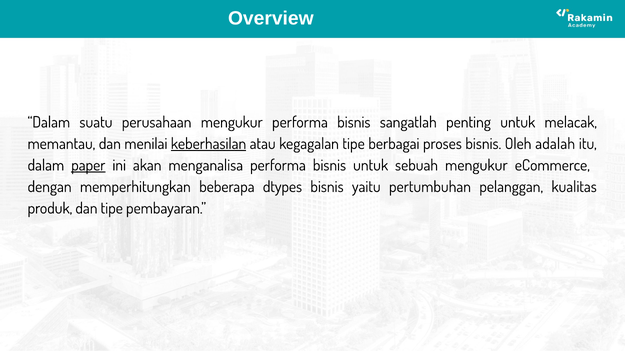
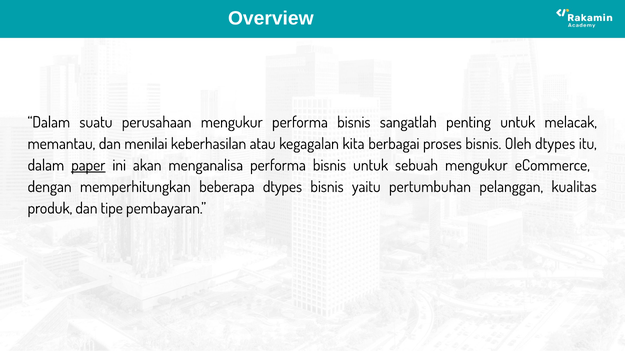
keberhasilan underline: present -> none (209, 144)
kegagalan tipe: tipe -> kita (353, 144)
Oleh adalah: adalah -> dtypes (555, 144)
